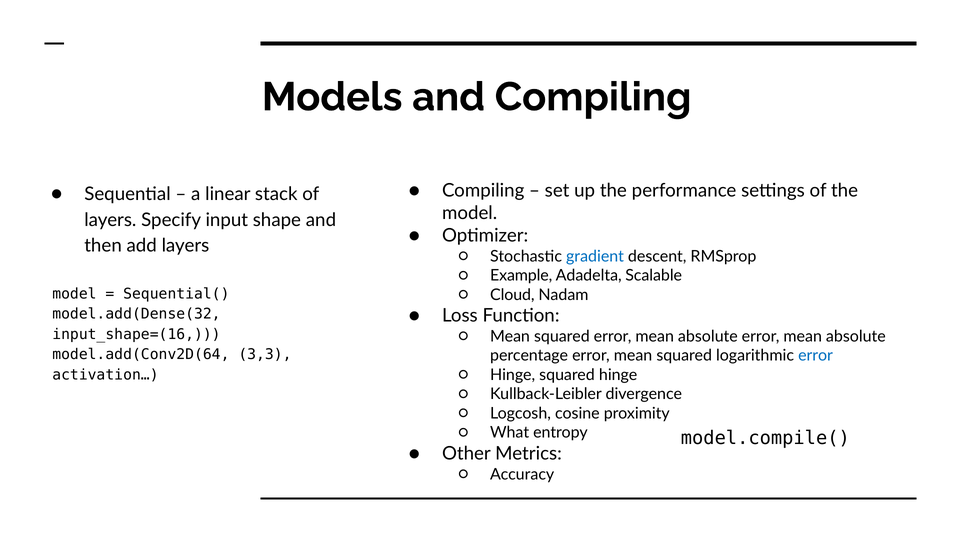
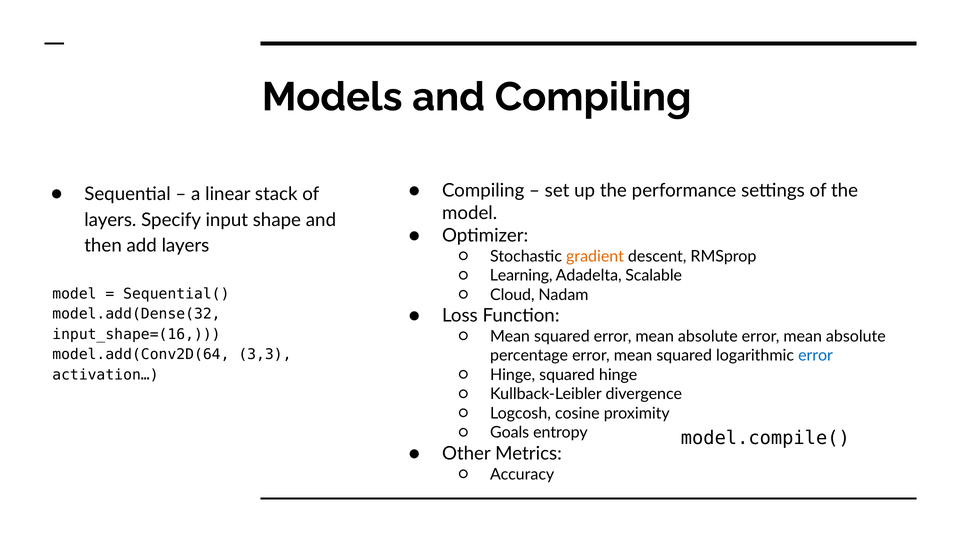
gradient colour: blue -> orange (595, 256)
Example: Example -> Learning (521, 275)
What: What -> Goals (510, 432)
